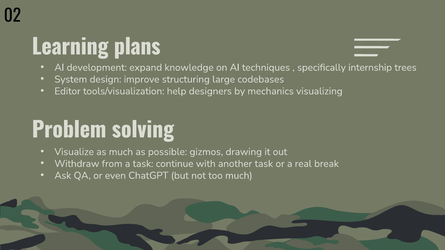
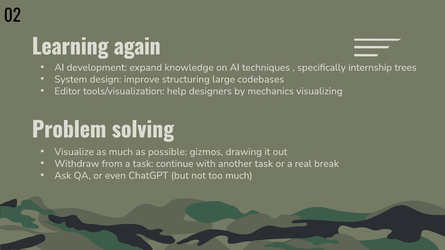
plans: plans -> again (137, 47)
